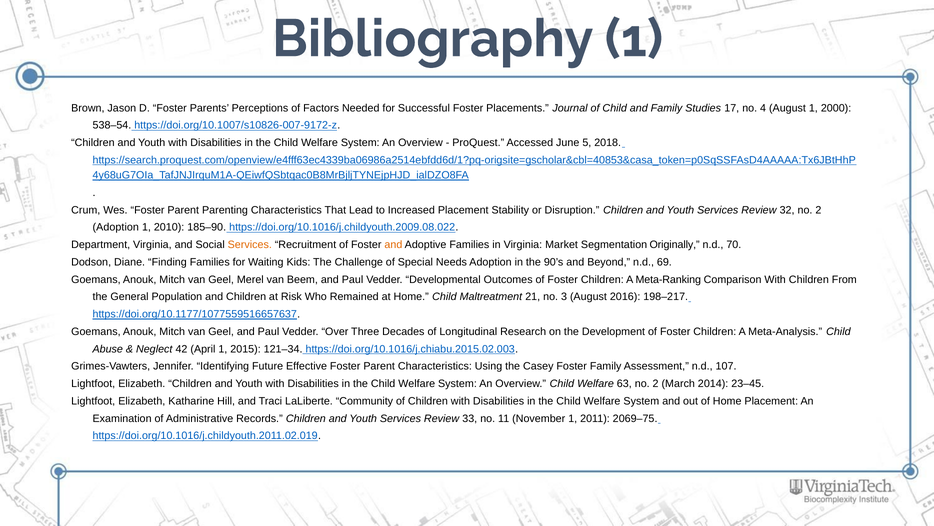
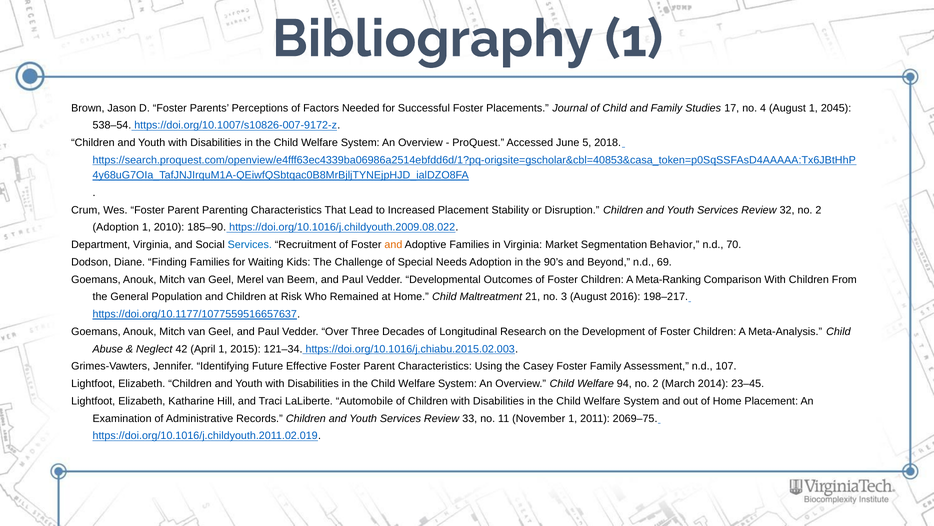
2000: 2000 -> 2045 (836, 108)
Services colour: orange -> blue (250, 245)
Originally: Originally -> Behavior (674, 245)
63: 63 -> 94 (624, 383)
Community: Community -> Automobile (364, 401)
